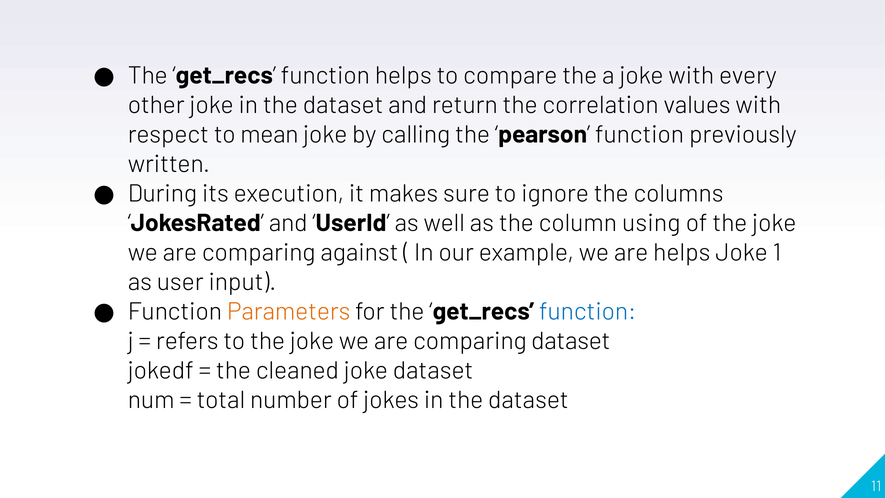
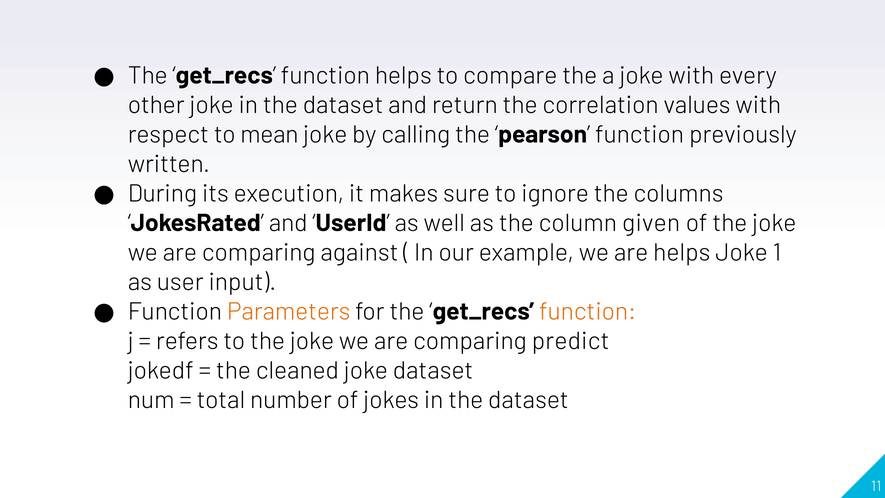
using: using -> given (651, 223)
function colour: blue -> orange (588, 312)
comparing dataset: dataset -> predict (571, 341)
